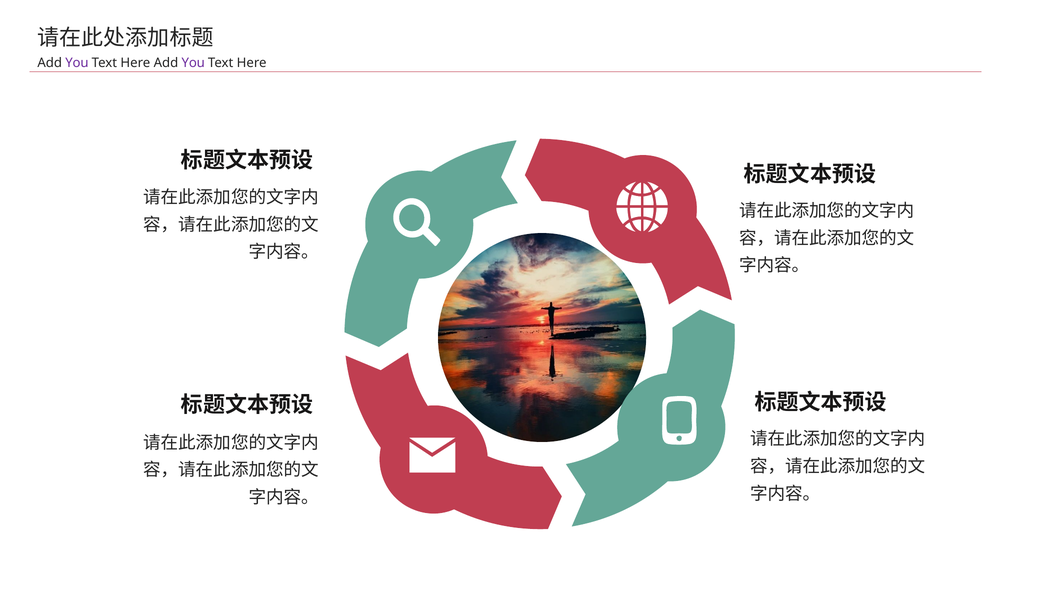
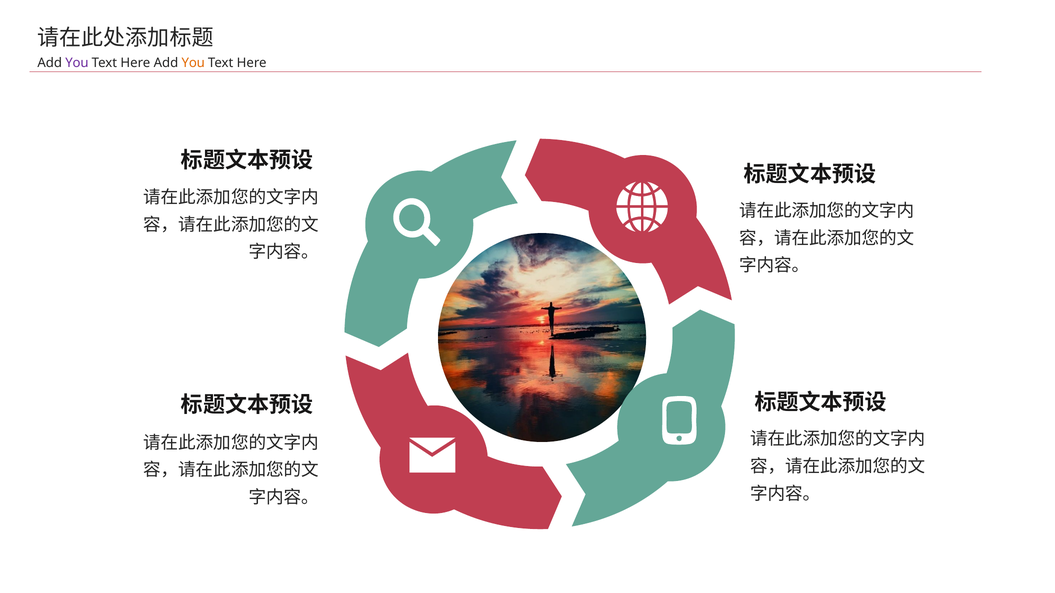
You colour: purple -> orange (193, 63)
